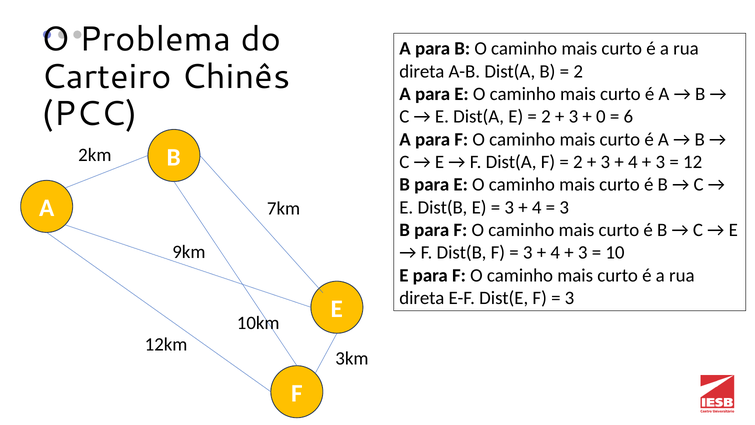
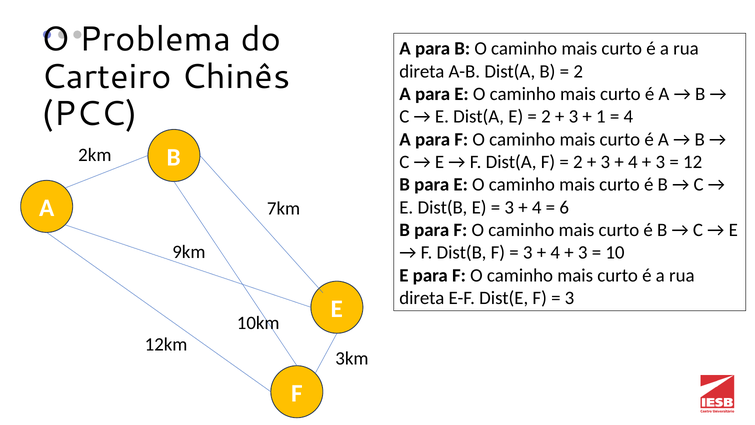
0: 0 -> 1 (601, 117)
6: 6 -> 4 (628, 117)
3: 3 -> 6 (564, 207)
